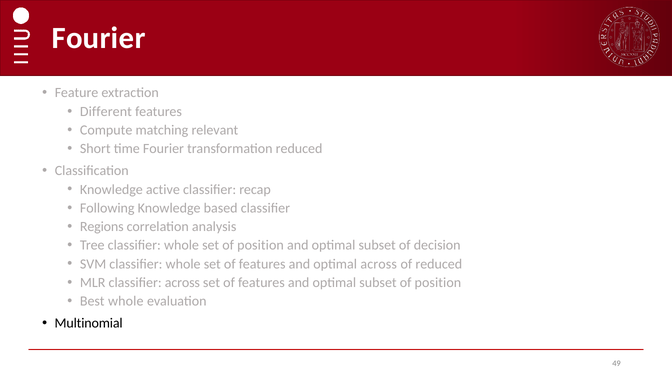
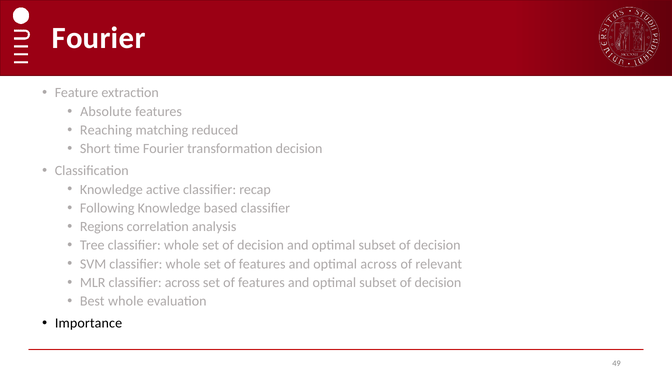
Different: Different -> Absolute (106, 111)
Compute: Compute -> Reaching (106, 130)
relevant: relevant -> reduced (215, 130)
transformation reduced: reduced -> decision (299, 149)
set of position: position -> decision (261, 245)
of reduced: reduced -> relevant (439, 264)
position: position -> decision (438, 282)
Multinomial: Multinomial -> Importance (89, 323)
